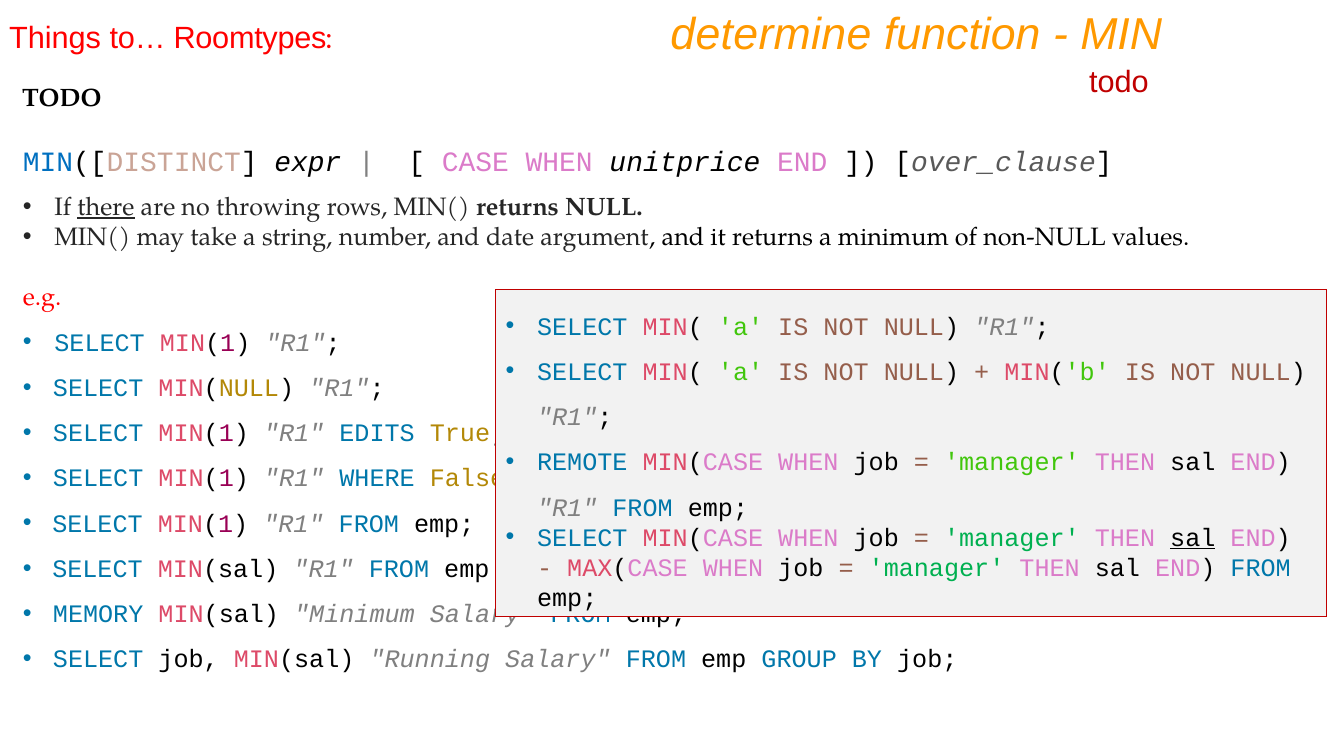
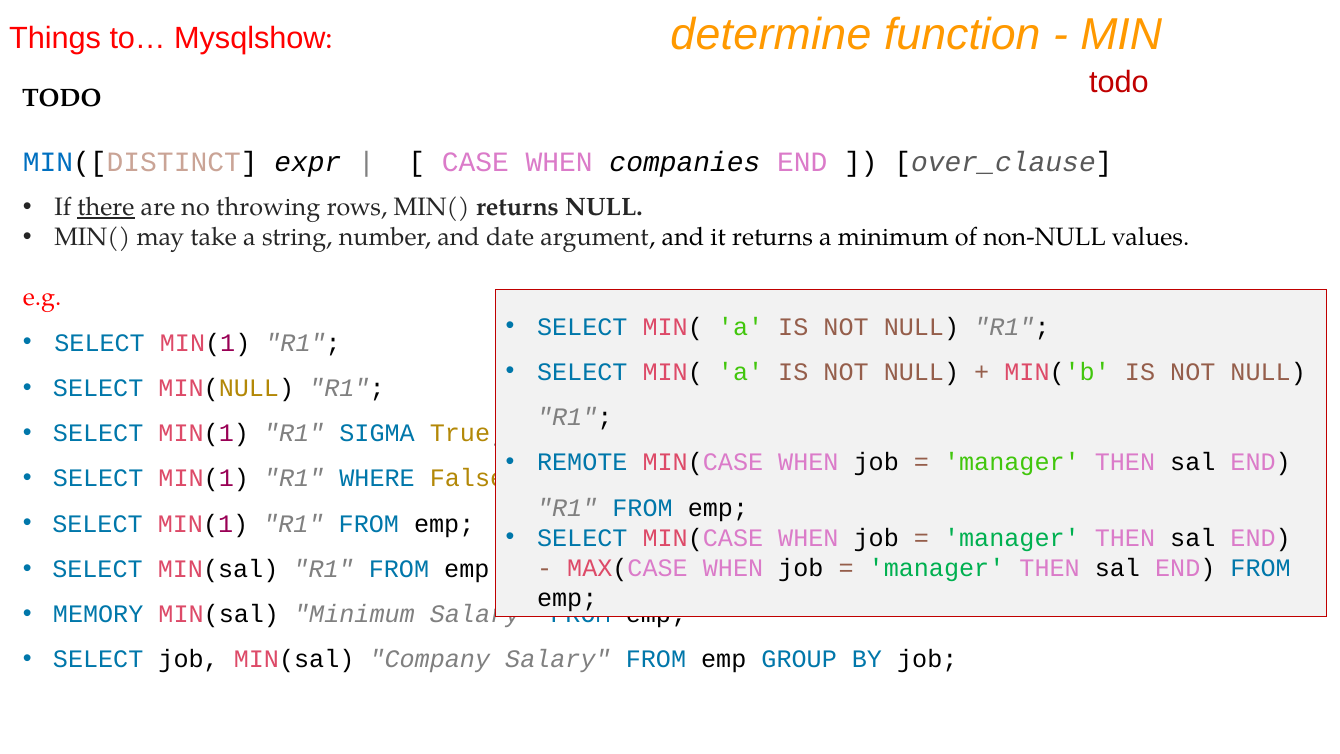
Roomtypes: Roomtypes -> Mysqlshow (250, 38)
unitprice: unitprice -> companies (685, 162)
EDITS: EDITS -> SIGMA (377, 433)
sal underline: present -> none (1193, 538)
Running: Running -> Company (430, 659)
